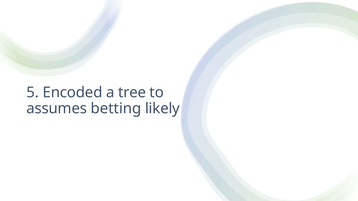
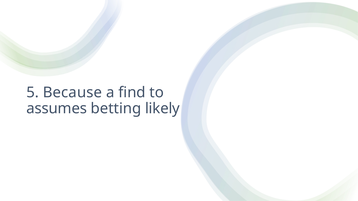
Encoded: Encoded -> Because (72, 93)
tree: tree -> find (132, 93)
